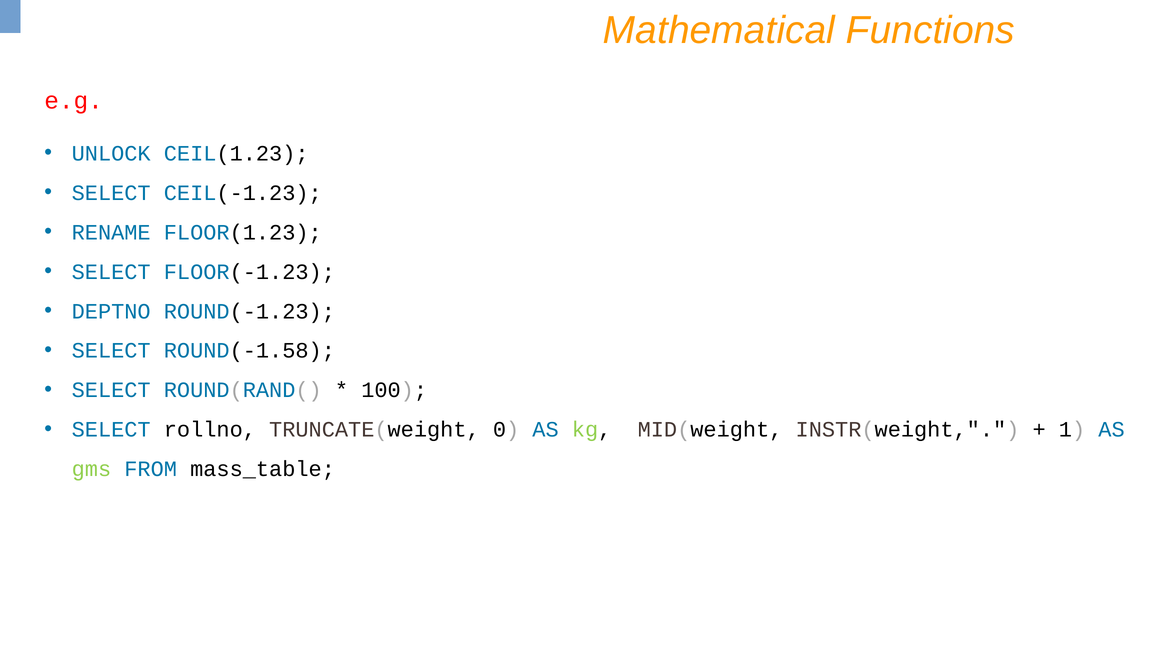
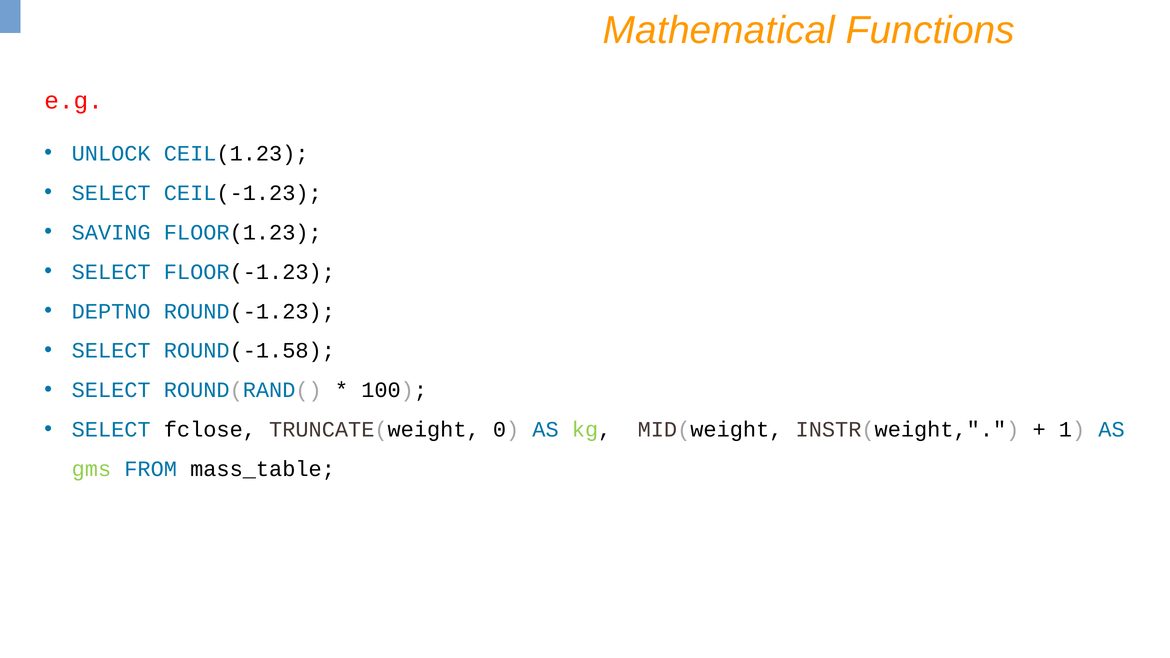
RENAME: RENAME -> SAVING (111, 232)
rollno: rollno -> fclose (210, 430)
